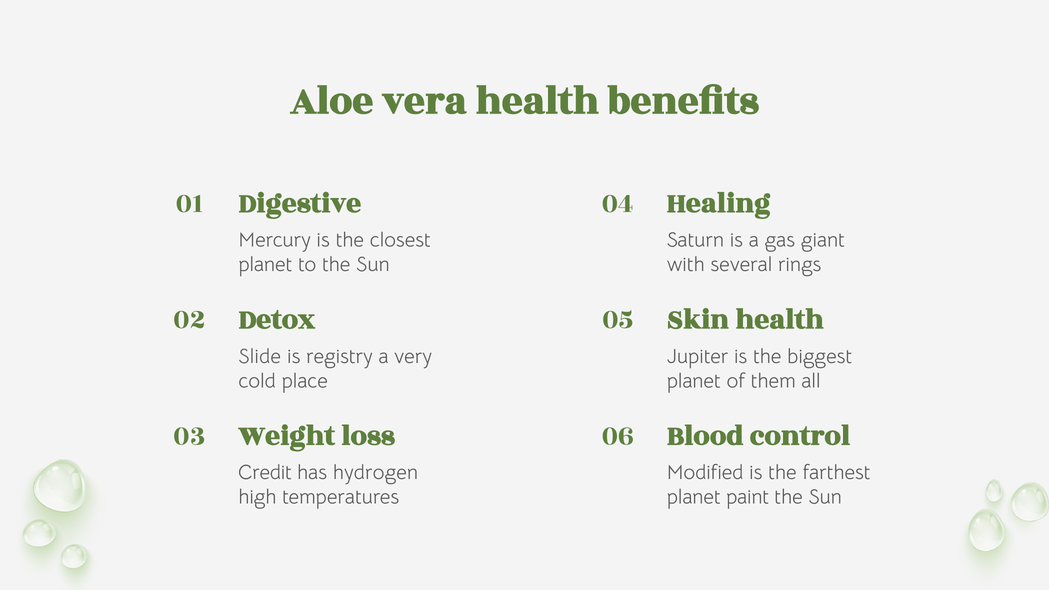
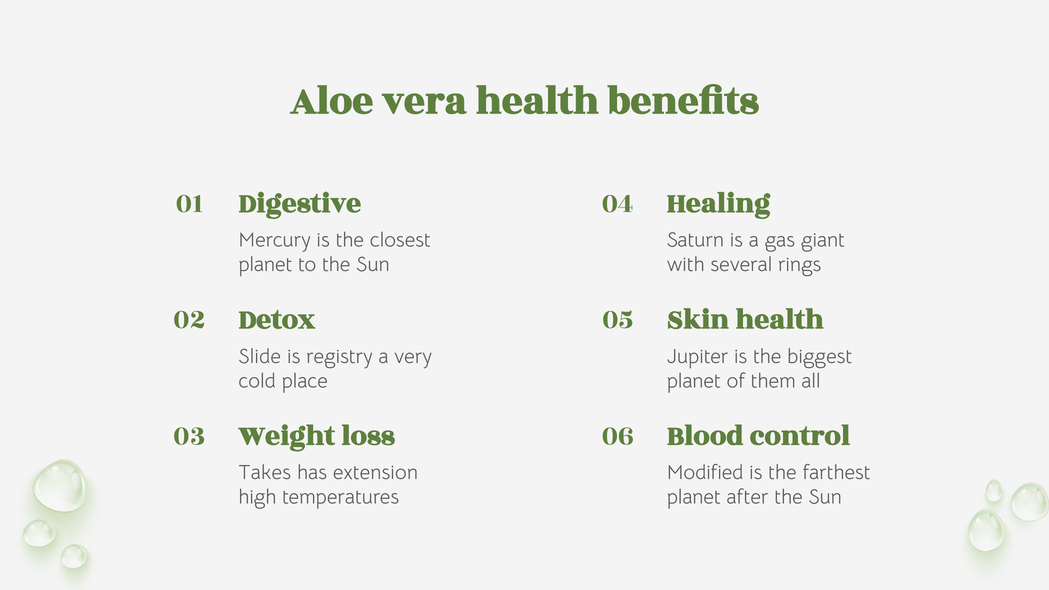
Credit: Credit -> Takes (265, 473)
hydrogen: hydrogen -> extension (375, 473)
paint: paint -> after (747, 497)
